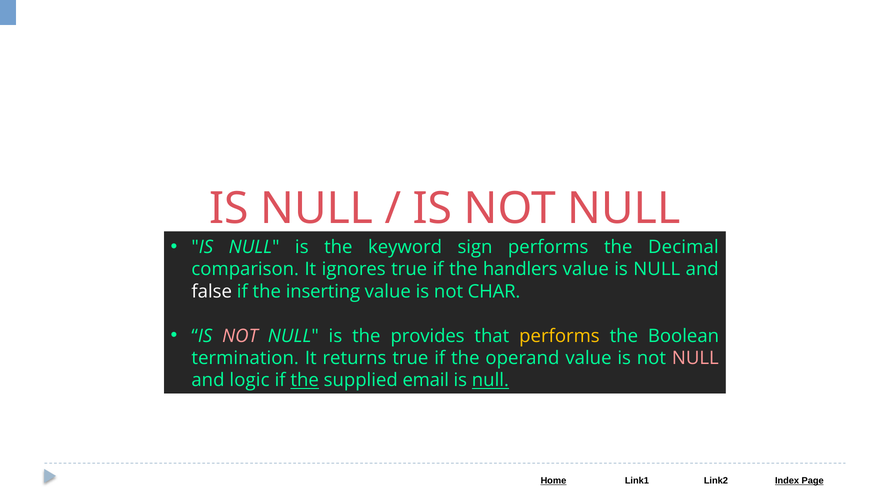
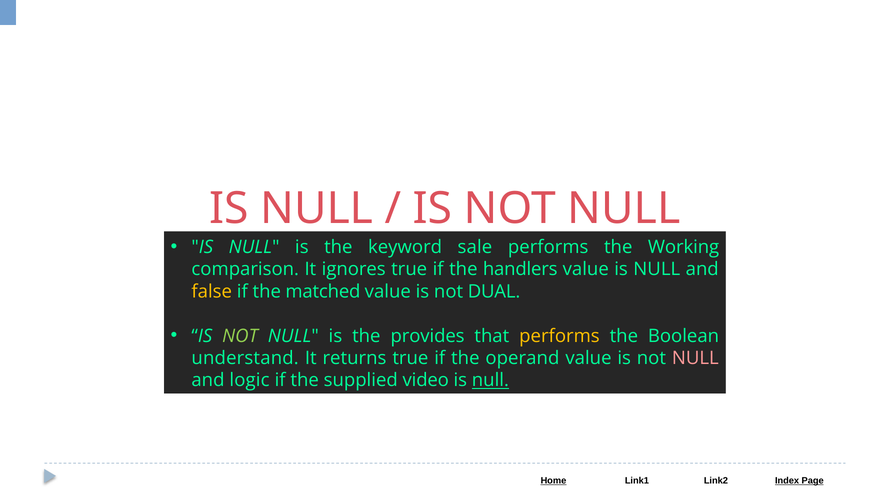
sign: sign -> sale (475, 247)
Decimal: Decimal -> Working (684, 247)
false colour: white -> yellow (212, 292)
inserting: inserting -> matched (323, 292)
CHAR: CHAR -> DUAL (494, 292)
NOT colour: pink -> light green (240, 336)
termination: termination -> understand (245, 359)
the underline: present -> none (305, 381)
email: email -> video (426, 381)
